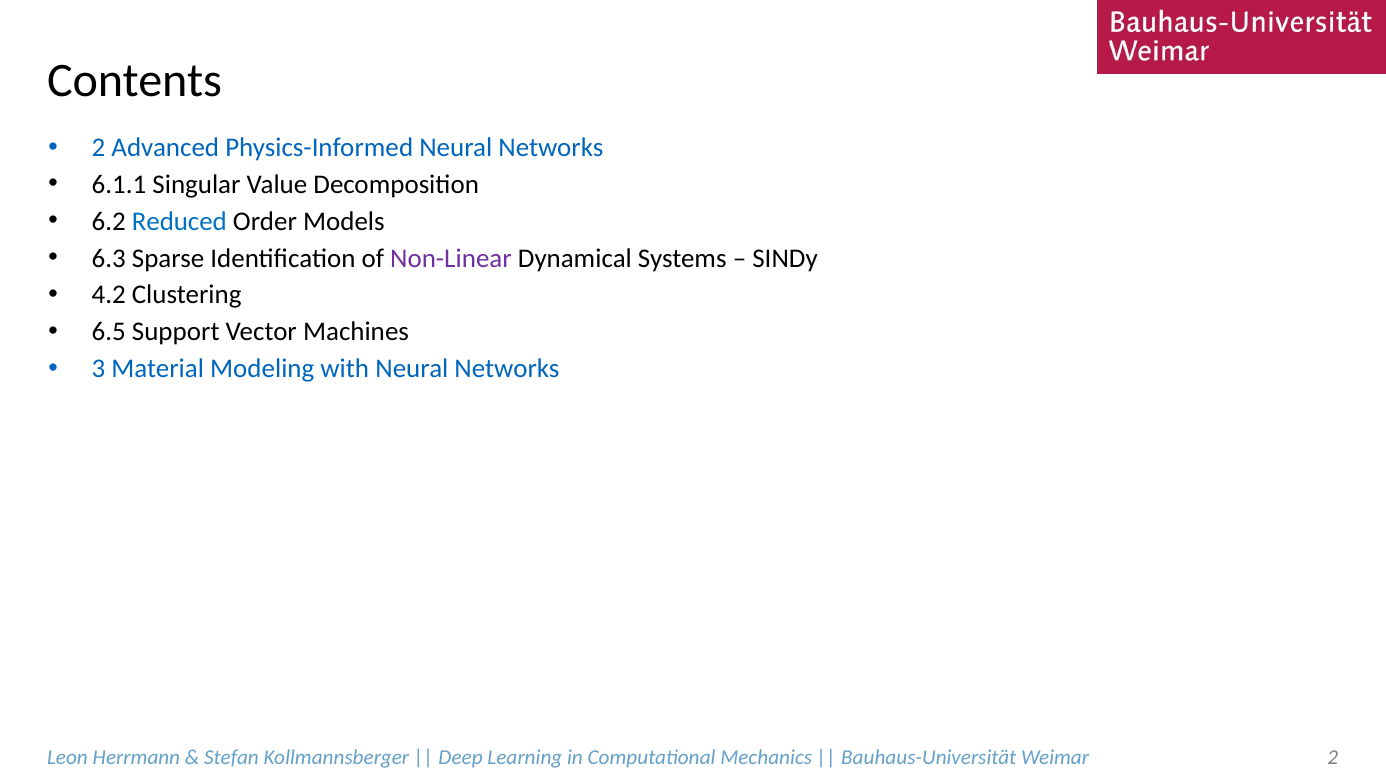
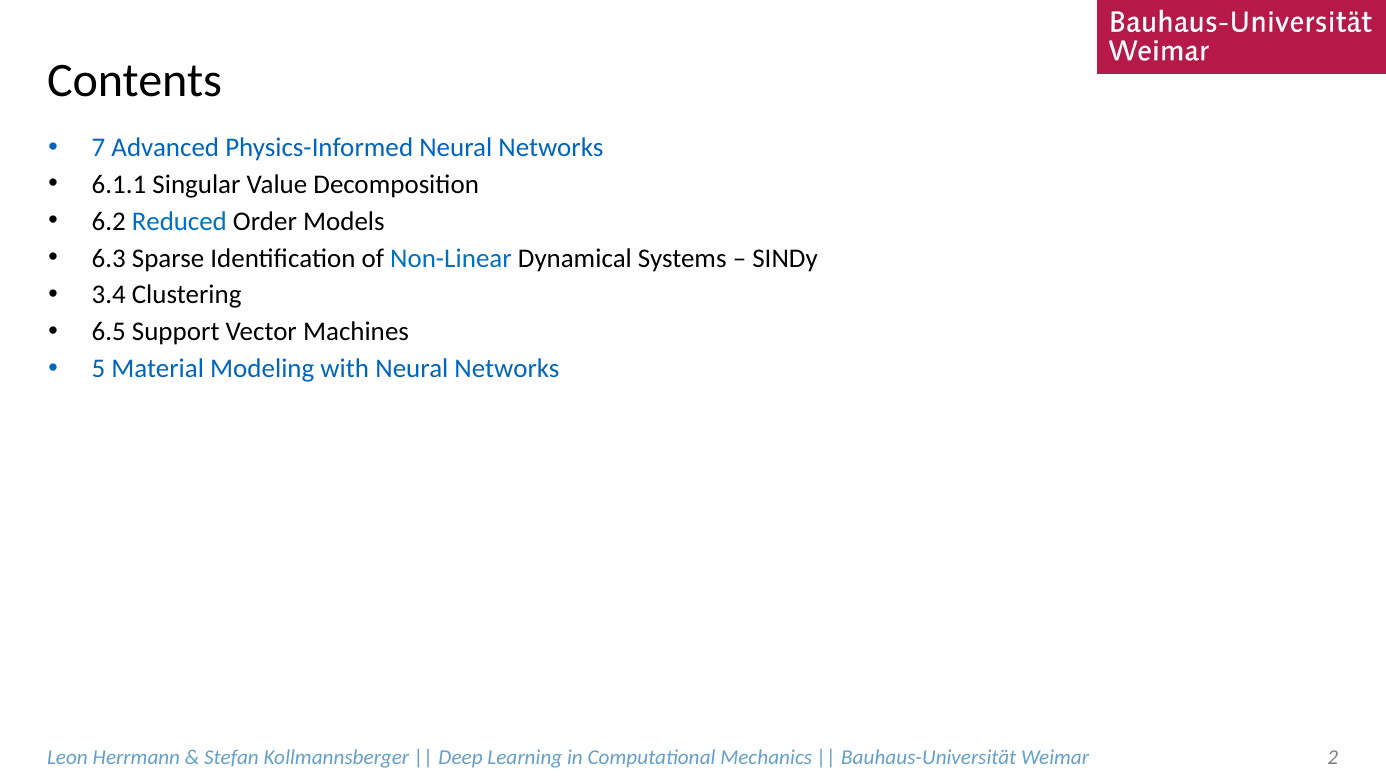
2: 2 -> 7 (98, 148)
Non-Linear colour: purple -> blue (451, 258)
4.2: 4.2 -> 3.4 (109, 295)
3: 3 -> 5 (98, 369)
